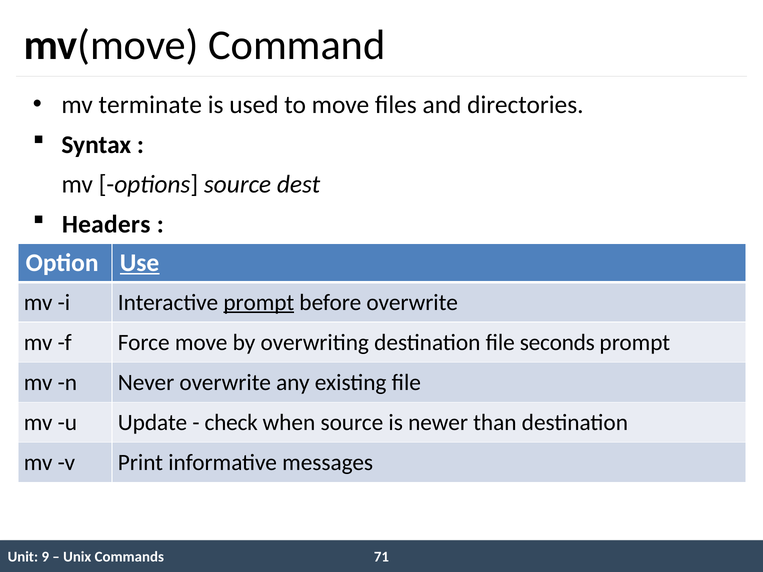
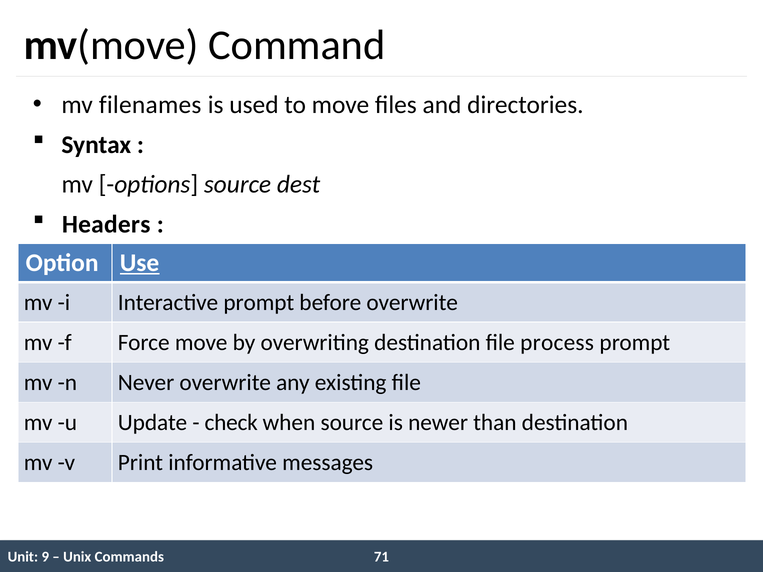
terminate: terminate -> filenames (150, 105)
prompt underline: present -> none (259, 303)
seconds: seconds -> process (557, 343)
